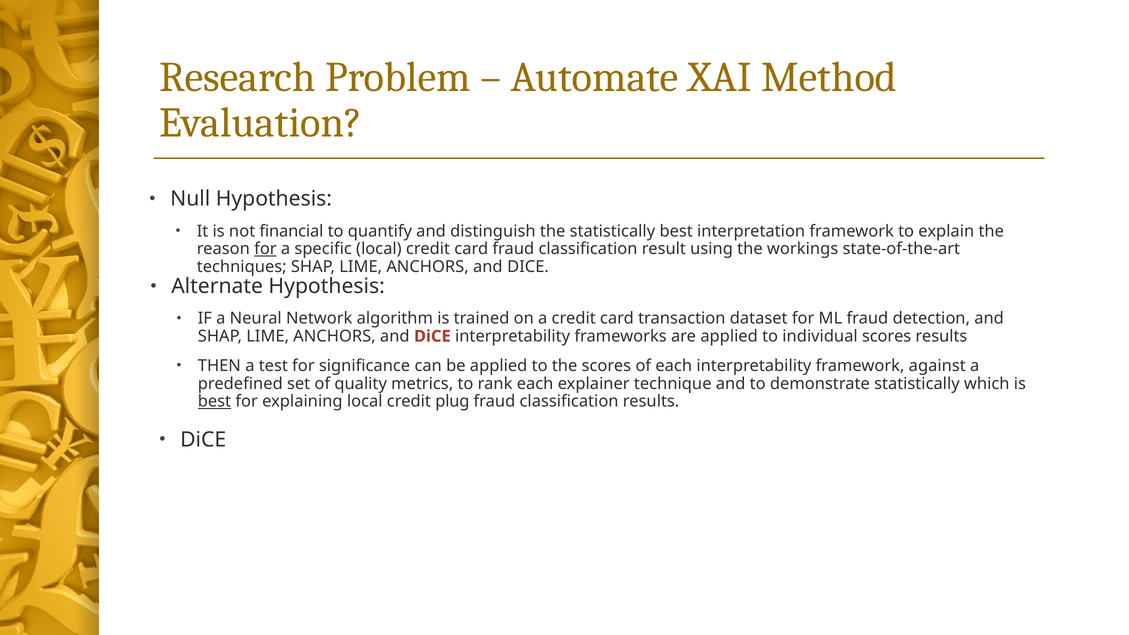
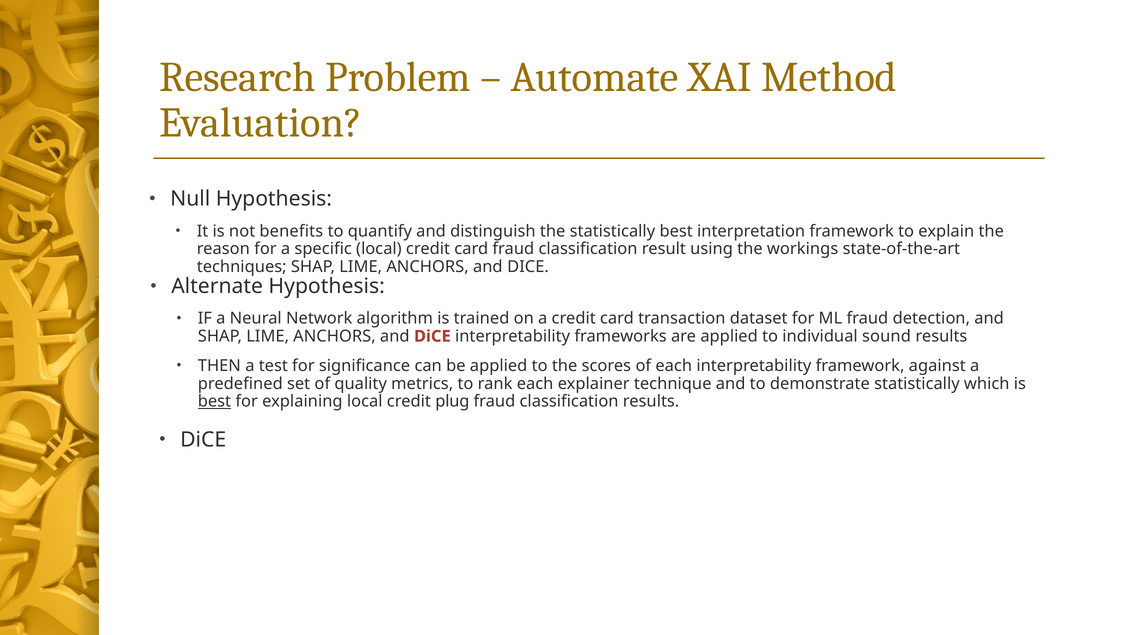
financial: financial -> benefits (291, 231)
for underline: present -> none (265, 249)
individual scores: scores -> sound (886, 336)
